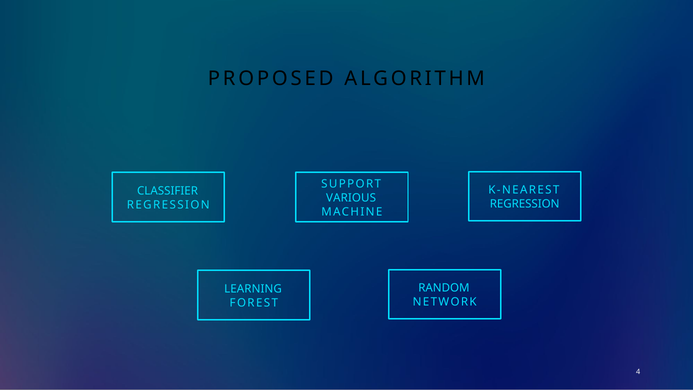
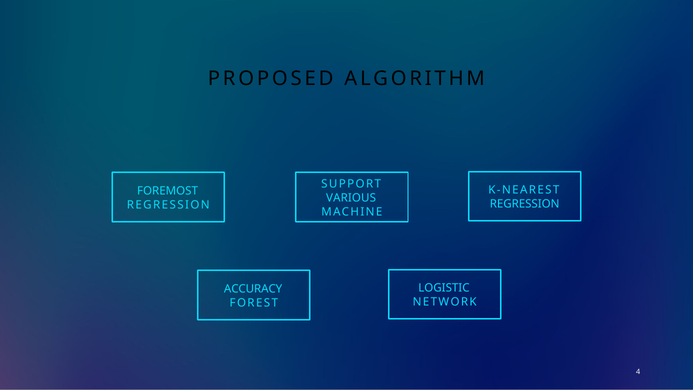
CLASSIFIER: CLASSIFIER -> FOREMOST (168, 191)
RANDOM: RANDOM -> LOGISTIC (444, 288)
LEARNING: LEARNING -> ACCURACY (253, 289)
